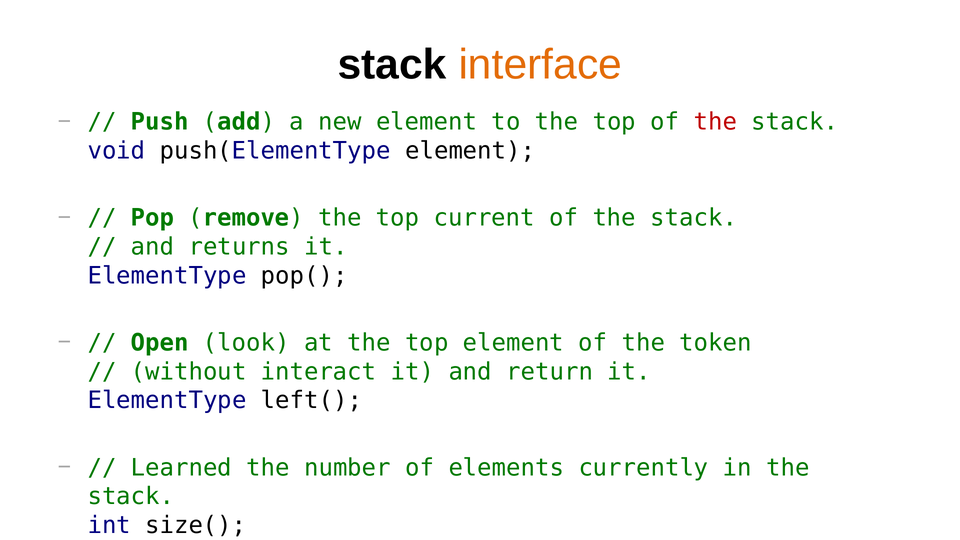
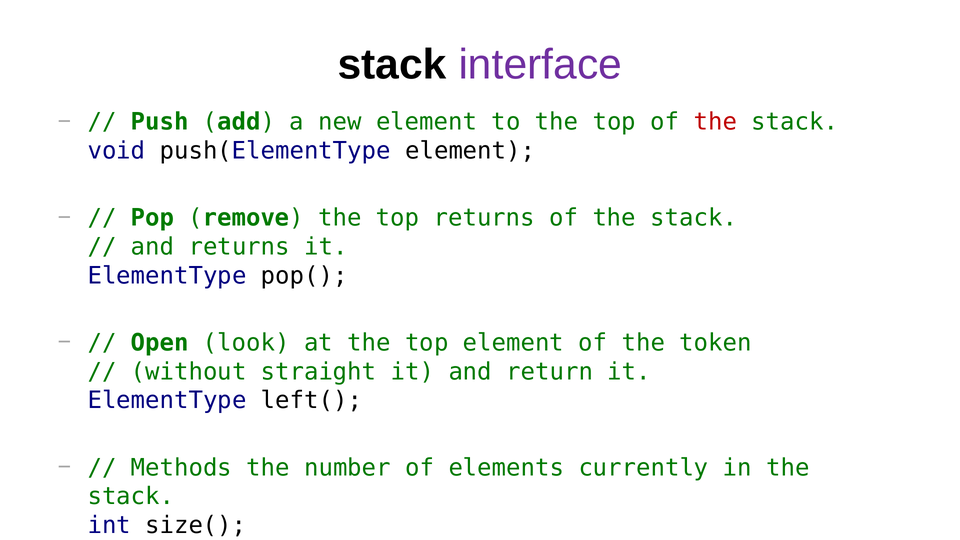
interface colour: orange -> purple (540, 65)
top current: current -> returns (484, 218)
interact: interact -> straight (319, 372)
Learned: Learned -> Methods (181, 468)
